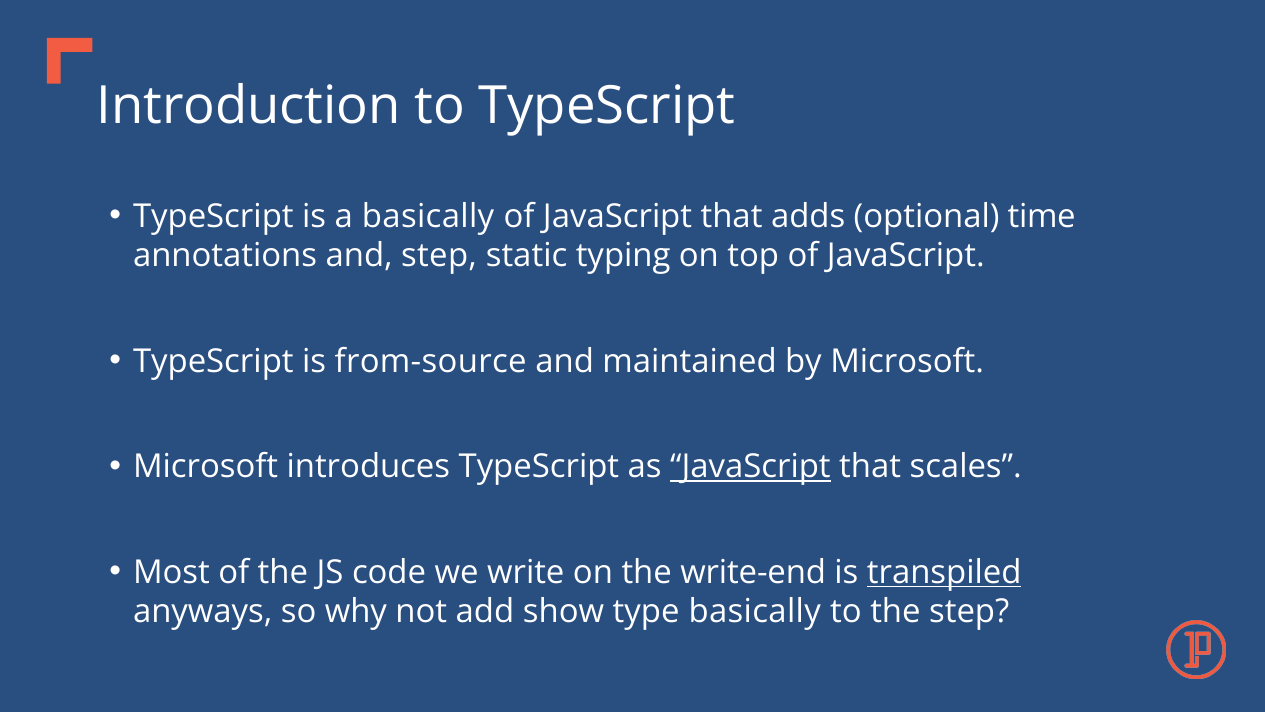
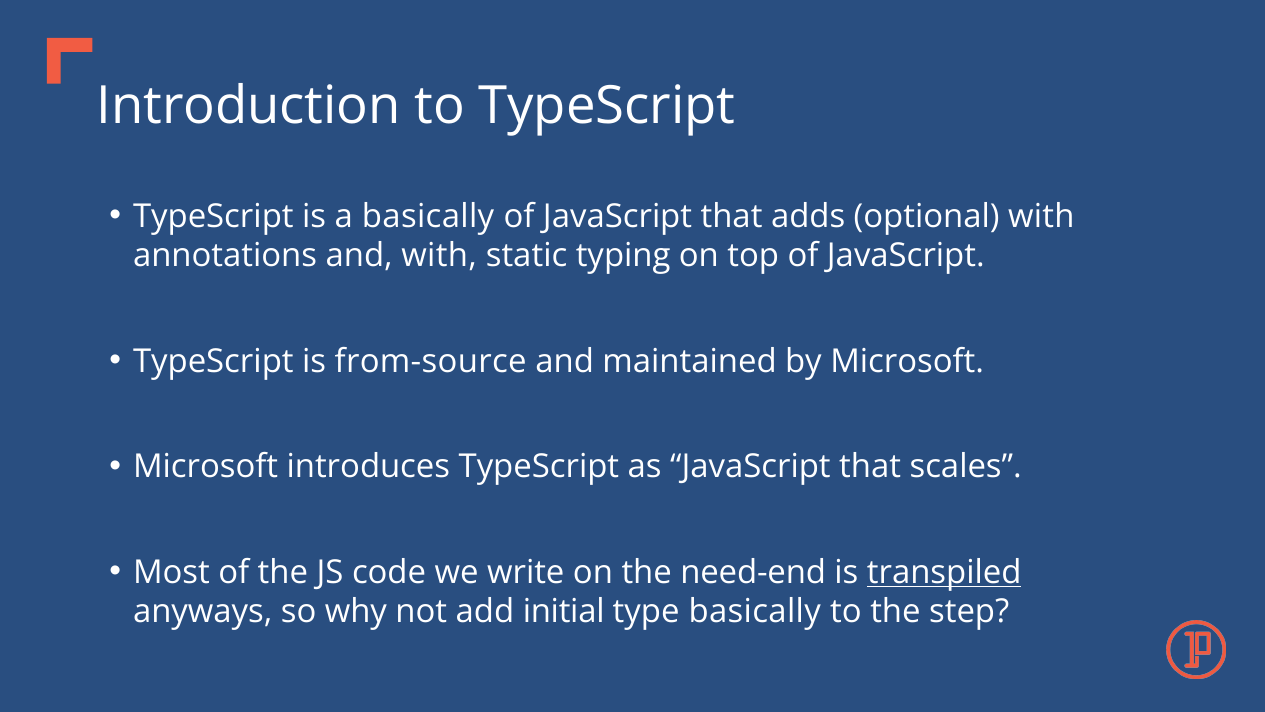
optional time: time -> with (1041, 216)
and step: step -> with (439, 256)
JavaScript underline: present -> none (750, 467)
write-end: write-end -> need-end (753, 572)
show: show -> initial (564, 611)
